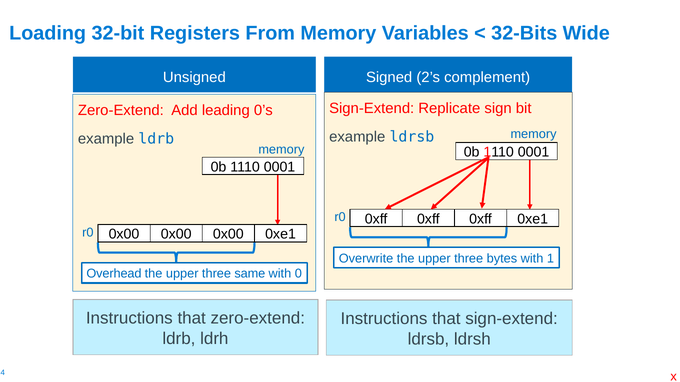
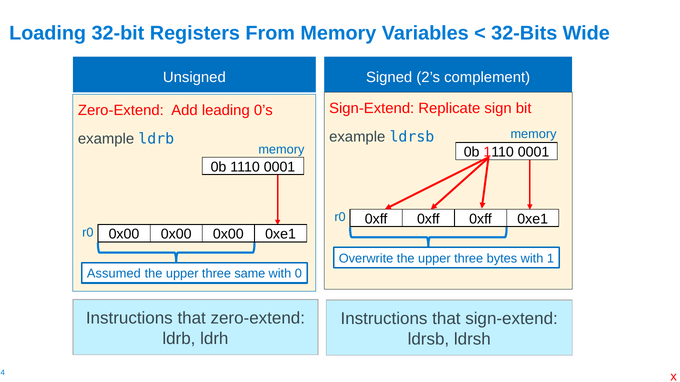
Overhead: Overhead -> Assumed (114, 274)
